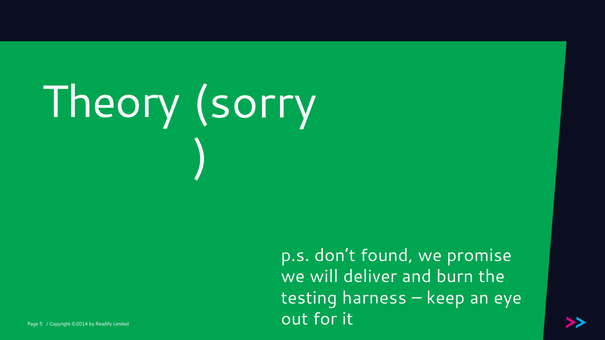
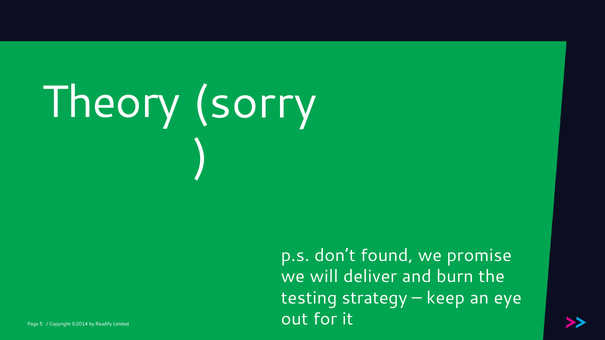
harness: harness -> strategy (375, 298)
